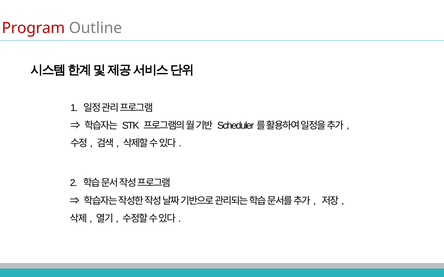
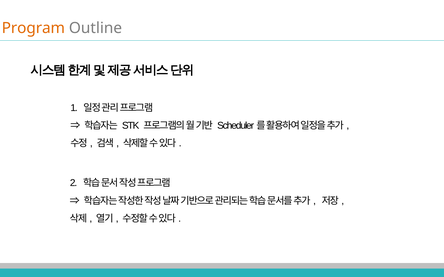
Program colour: red -> orange (33, 28)
